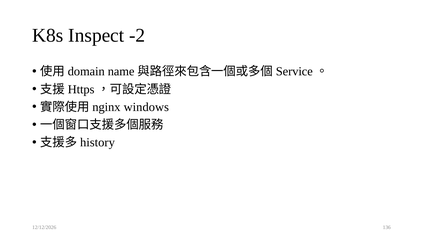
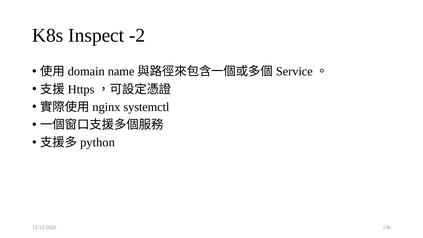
windows: windows -> systemctl (146, 107)
history: history -> python (97, 142)
